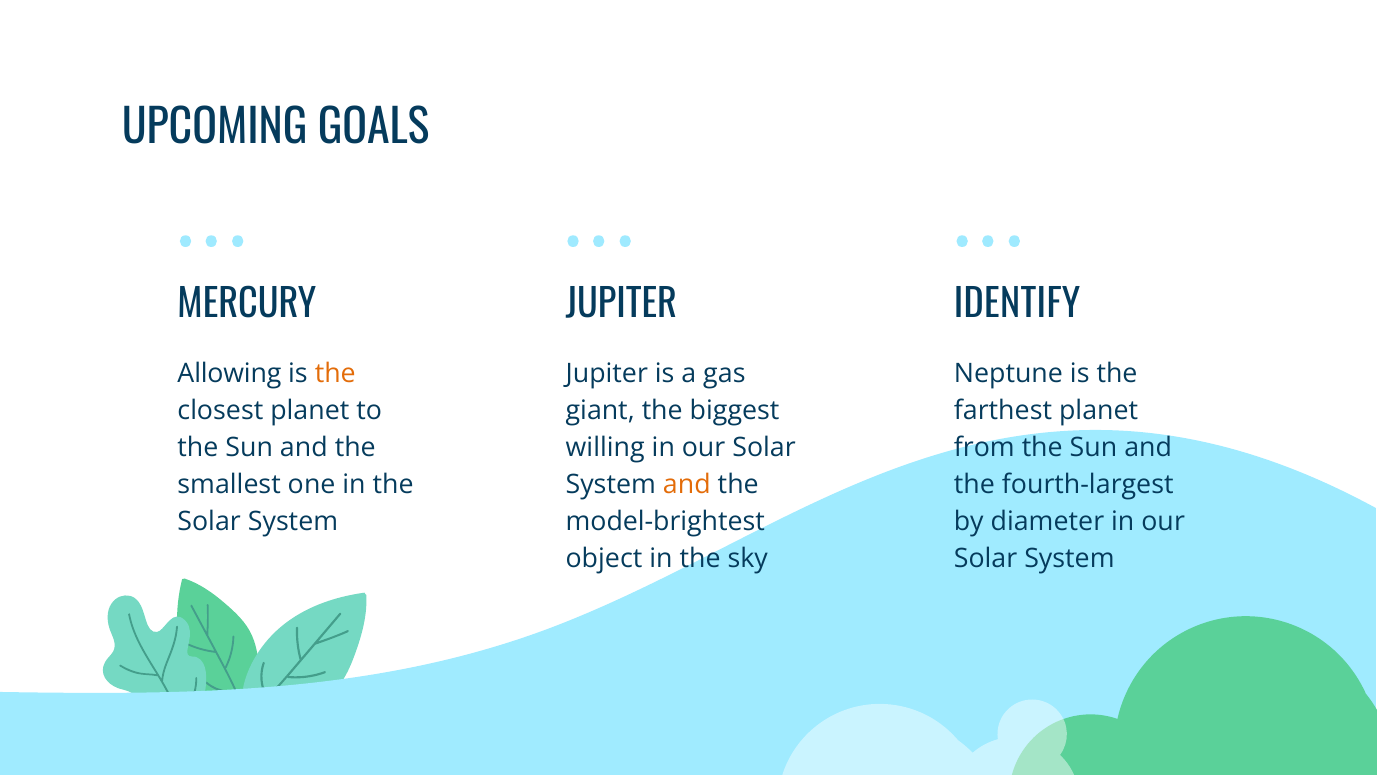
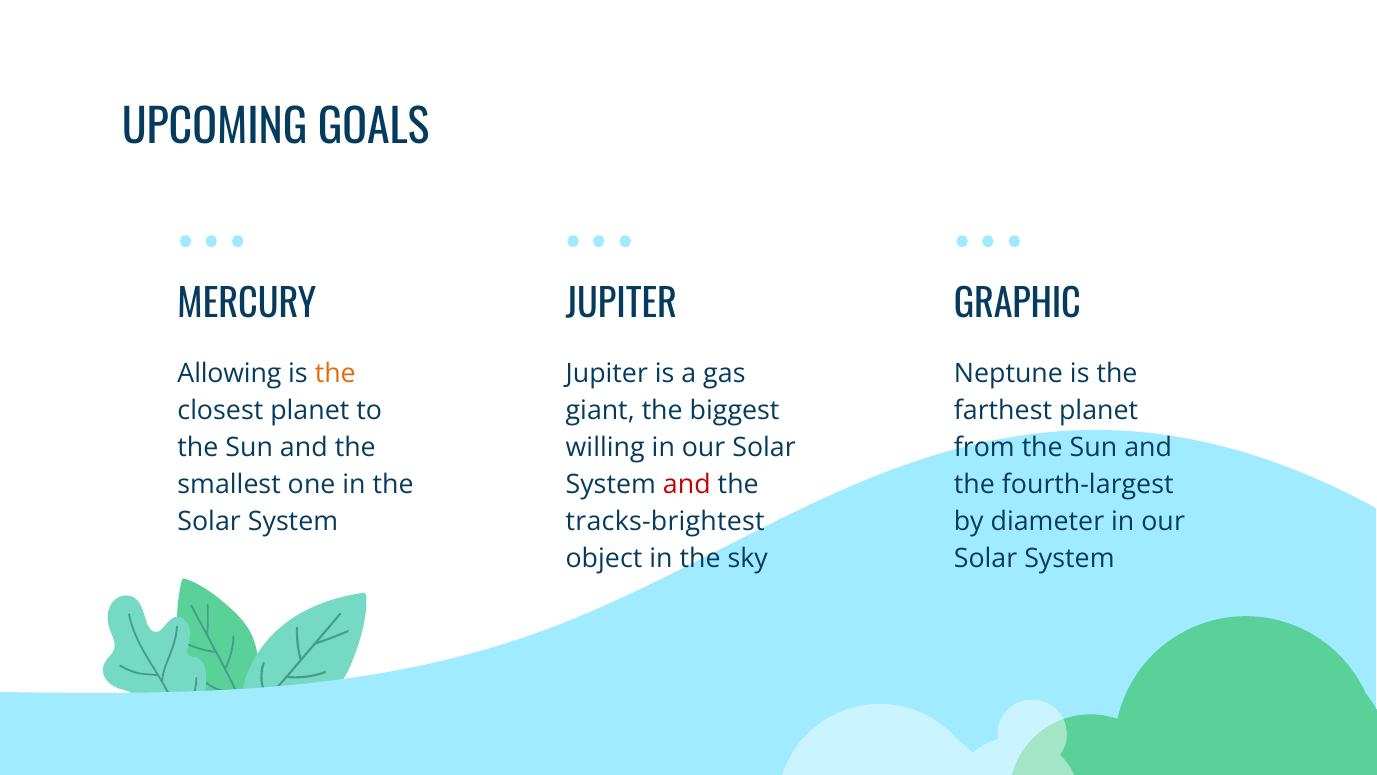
IDENTIFY: IDENTIFY -> GRAPHIC (1017, 305)
and colour: orange -> red (687, 484)
model-brightest: model-brightest -> tracks-brightest (665, 521)
